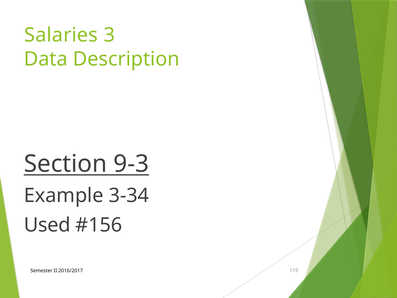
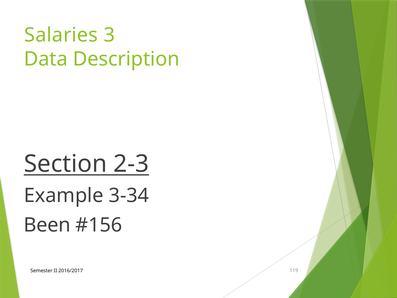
9-3: 9-3 -> 2-3 (131, 164)
Used: Used -> Been (47, 225)
